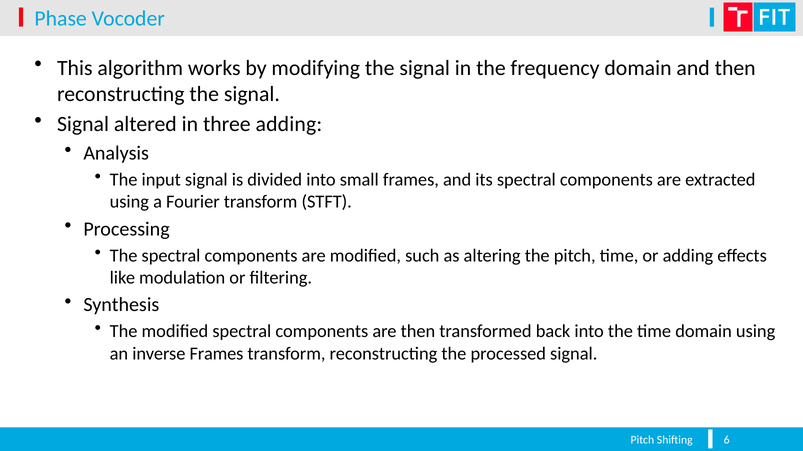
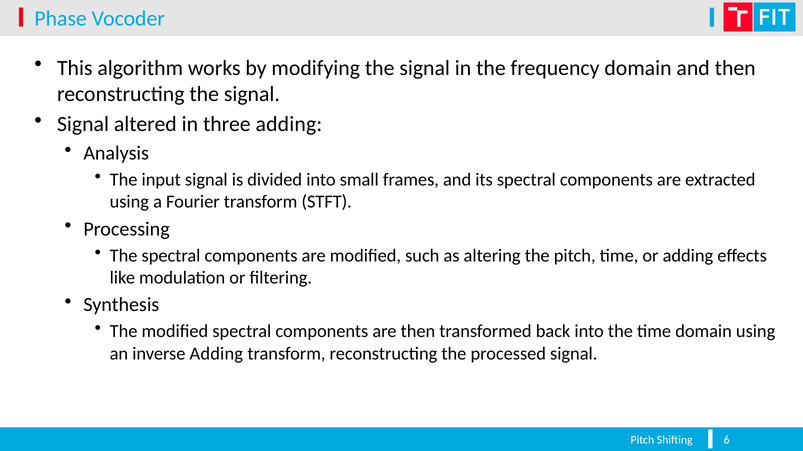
inverse Frames: Frames -> Adding (216, 354)
